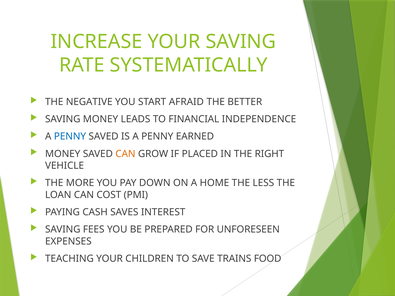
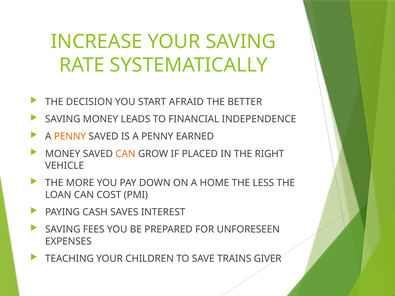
NEGATIVE: NEGATIVE -> DECISION (89, 102)
PENNY colour: blue -> orange (70, 137)
FOOD: FOOD -> GIVER (268, 259)
